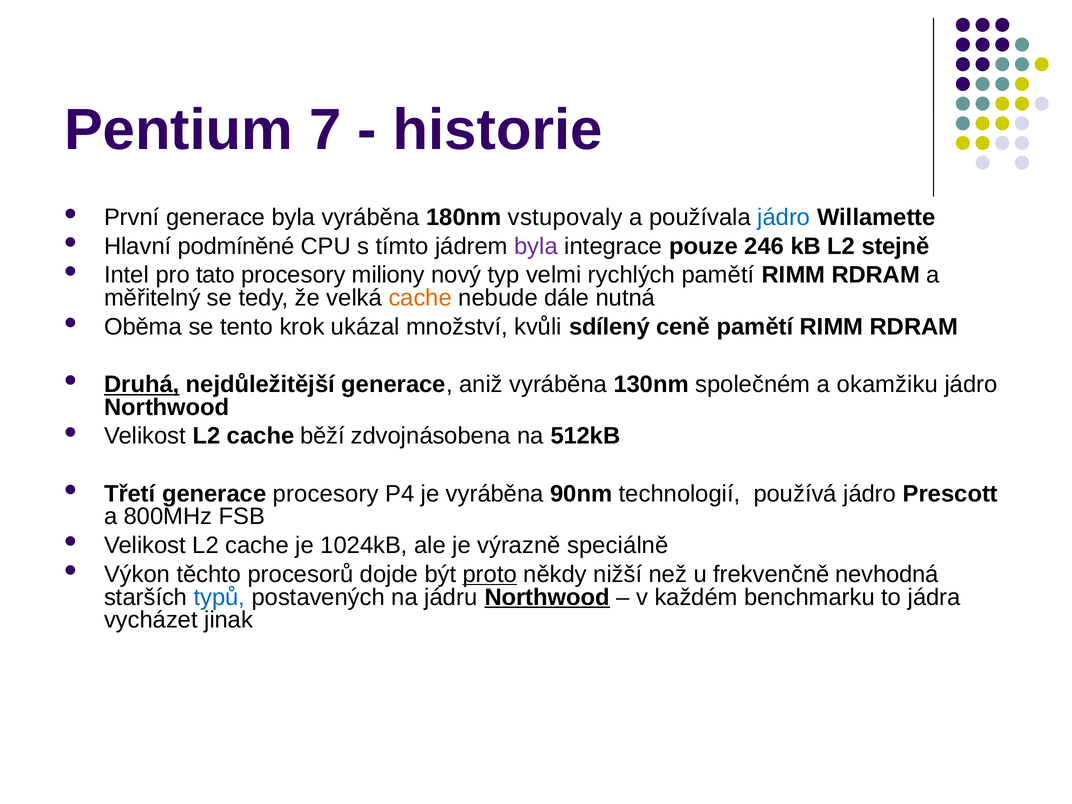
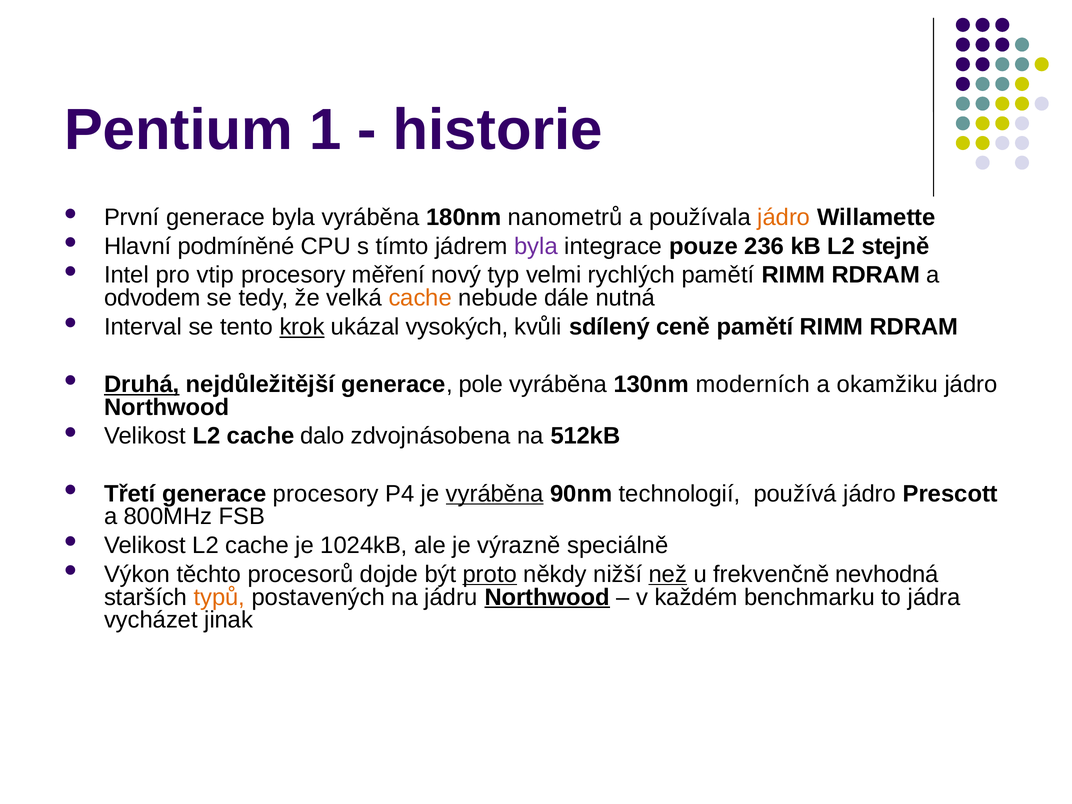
7: 7 -> 1 (325, 130)
vstupovaly: vstupovaly -> nanometrů (565, 217)
jádro colour: blue -> orange (784, 217)
246: 246 -> 236 (764, 246)
tato: tato -> vtip (215, 275)
miliony: miliony -> měření (388, 275)
měřitelný: měřitelný -> odvodem (152, 298)
Oběma: Oběma -> Interval (143, 327)
krok underline: none -> present (302, 327)
množství: množství -> vysokých (457, 327)
aniž: aniž -> pole (481, 384)
společném: společném -> moderních (753, 384)
běží: běží -> dalo (323, 436)
vyráběna underline: none -> present (495, 494)
než underline: none -> present (668, 574)
typů colour: blue -> orange (219, 597)
